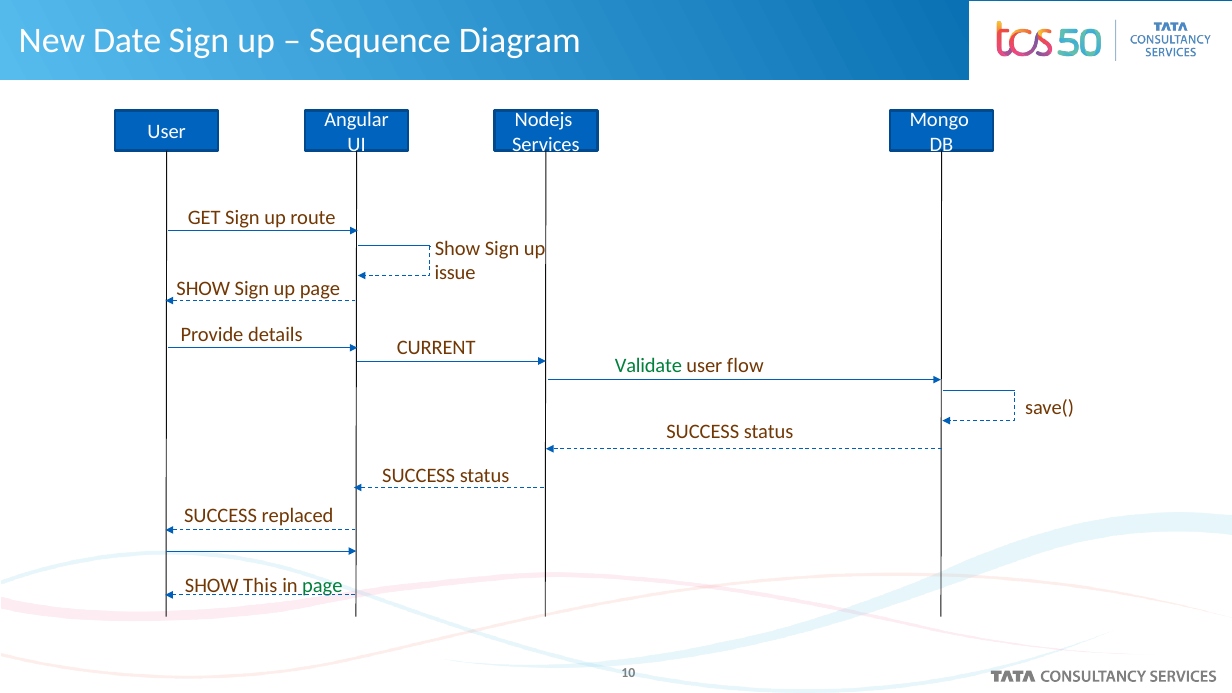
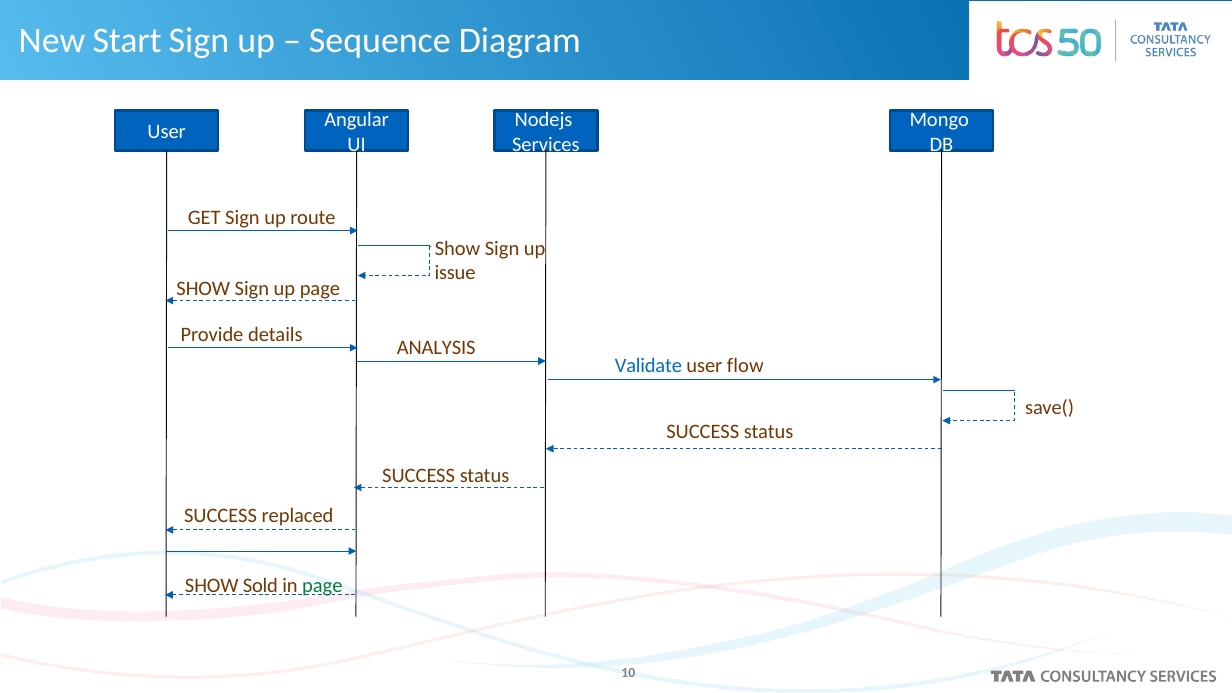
Date: Date -> Start (127, 41)
CURRENT: CURRENT -> ANALYSIS (436, 348)
Validate colour: green -> blue (648, 366)
This: This -> Sold (260, 585)
